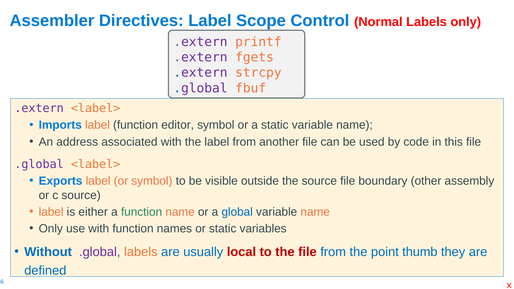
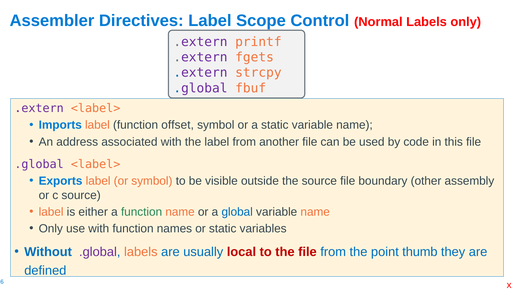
editor: editor -> offset (178, 125)
